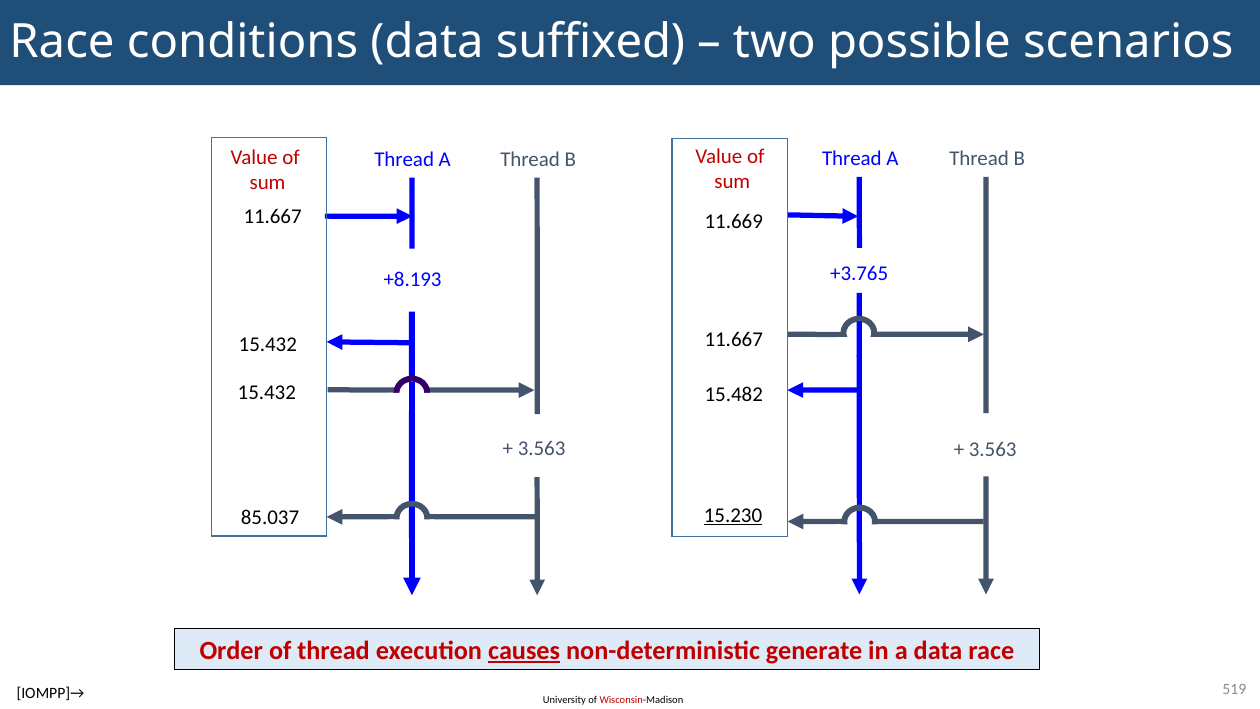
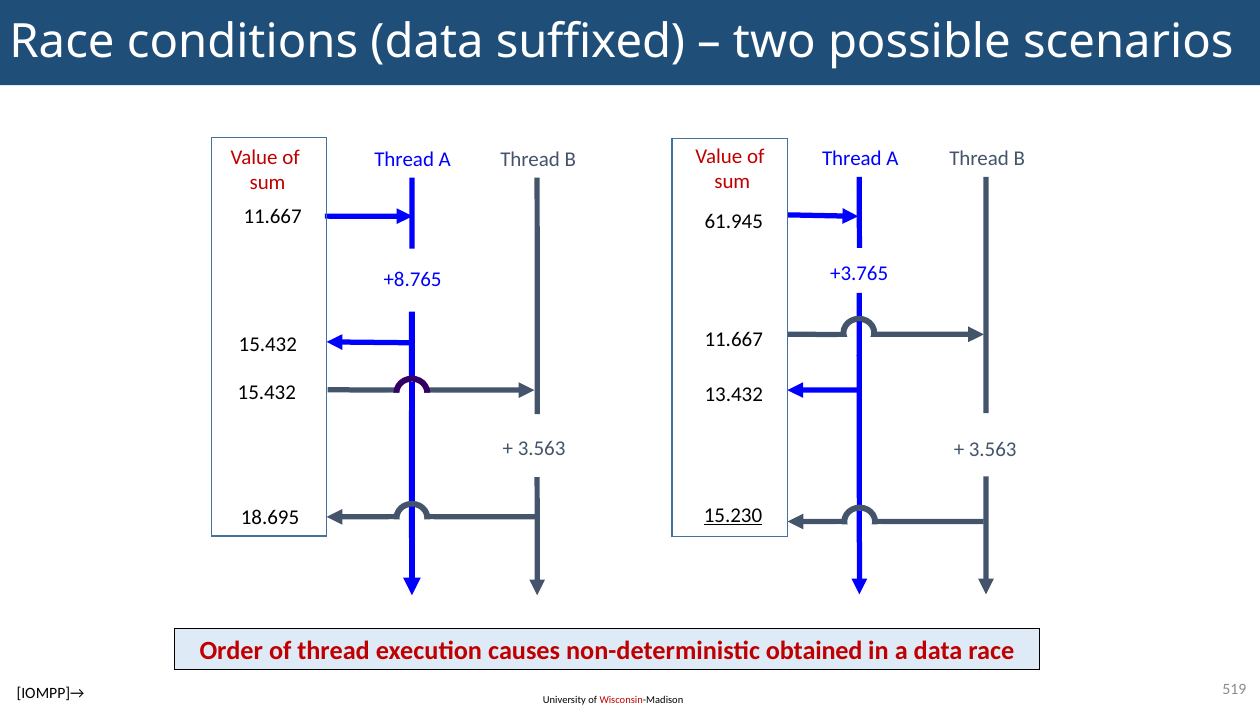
11.669: 11.669 -> 61.945 (734, 222)
+8.193: +8.193 -> +8.765 (413, 279)
15.482: 15.482 -> 13.432 (734, 395)
85.037: 85.037 -> 18.695 (270, 517)
causes underline: present -> none (524, 650)
generate: generate -> obtained (814, 650)
